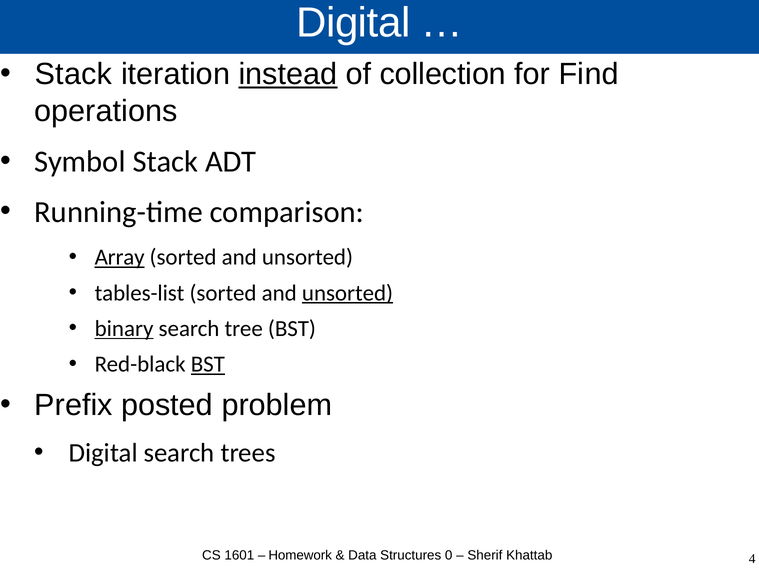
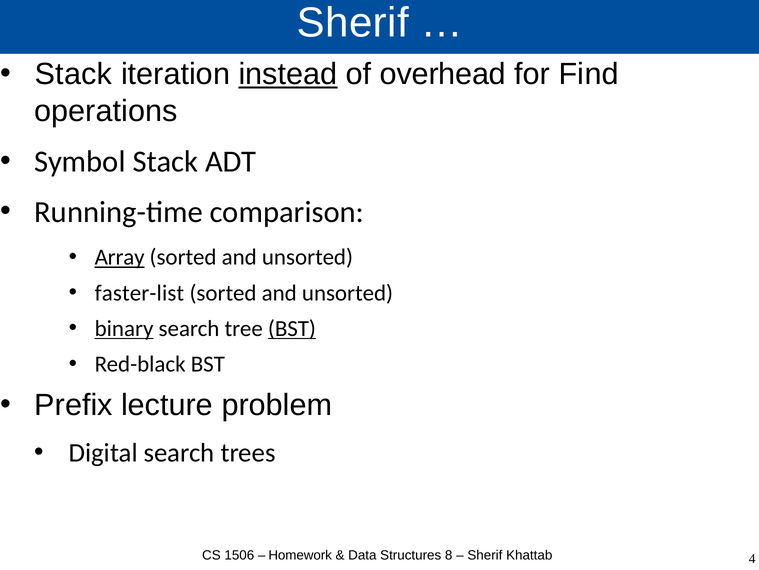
Digital: Digital -> Sherif (353, 23)
collection: collection -> overhead (443, 74)
tables-list: tables-list -> faster-list (139, 293)
unsorted underline: present -> none (348, 293)
BST underline: none -> present (292, 328)
BST underline: present -> none (208, 364)
posted: posted -> lecture (167, 405)
1601: 1601 -> 1506 (239, 555)
0: 0 -> 8 (449, 555)
